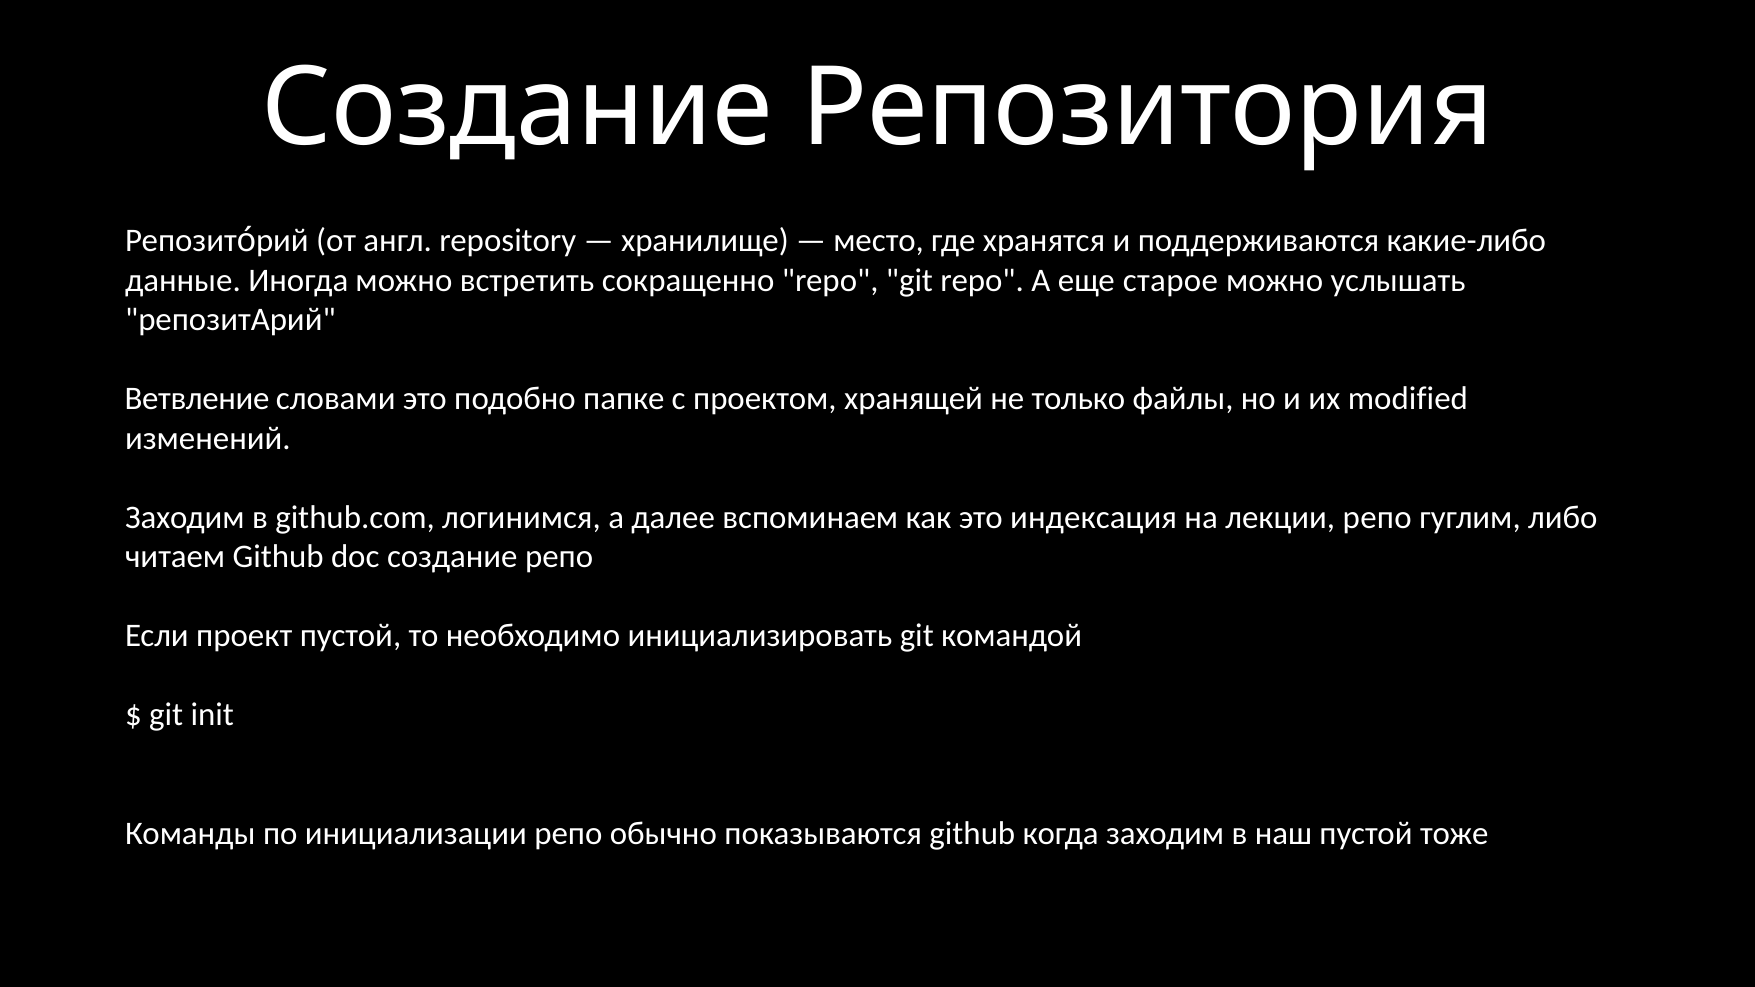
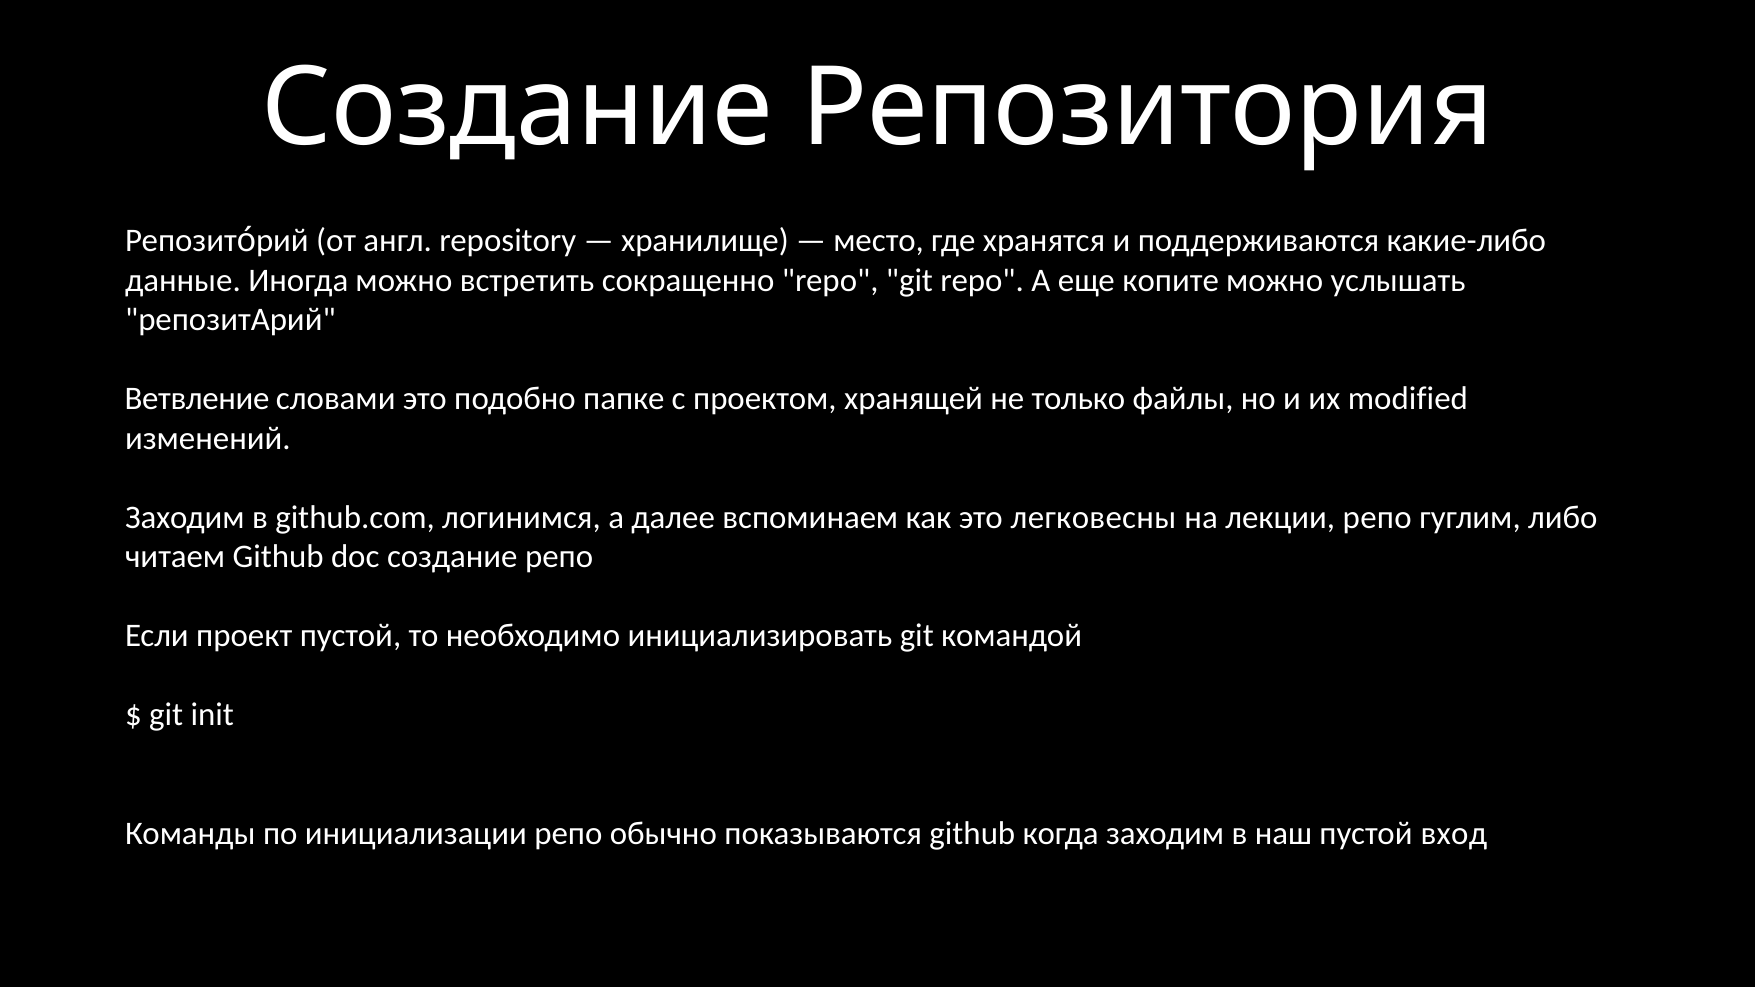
старое: старое -> копите (1171, 281)
индексация: индексация -> легковесны (1093, 518)
тоже: тоже -> вход (1454, 833)
